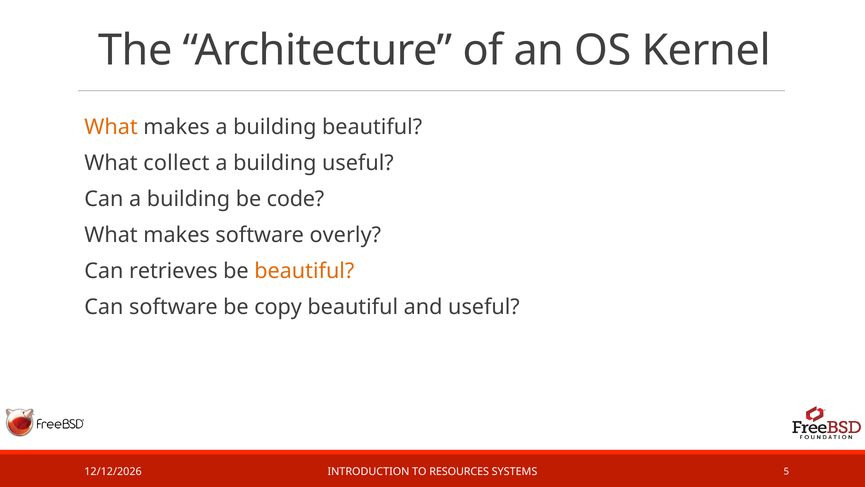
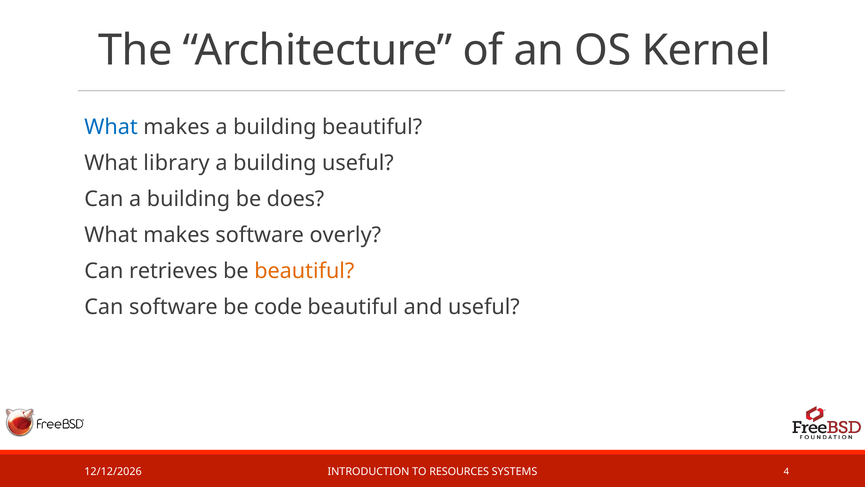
What colour: orange -> blue (111, 127)
collect: collect -> library (176, 163)
code: code -> does (295, 199)
copy: copy -> code (278, 307)
5: 5 -> 4 (786, 471)
